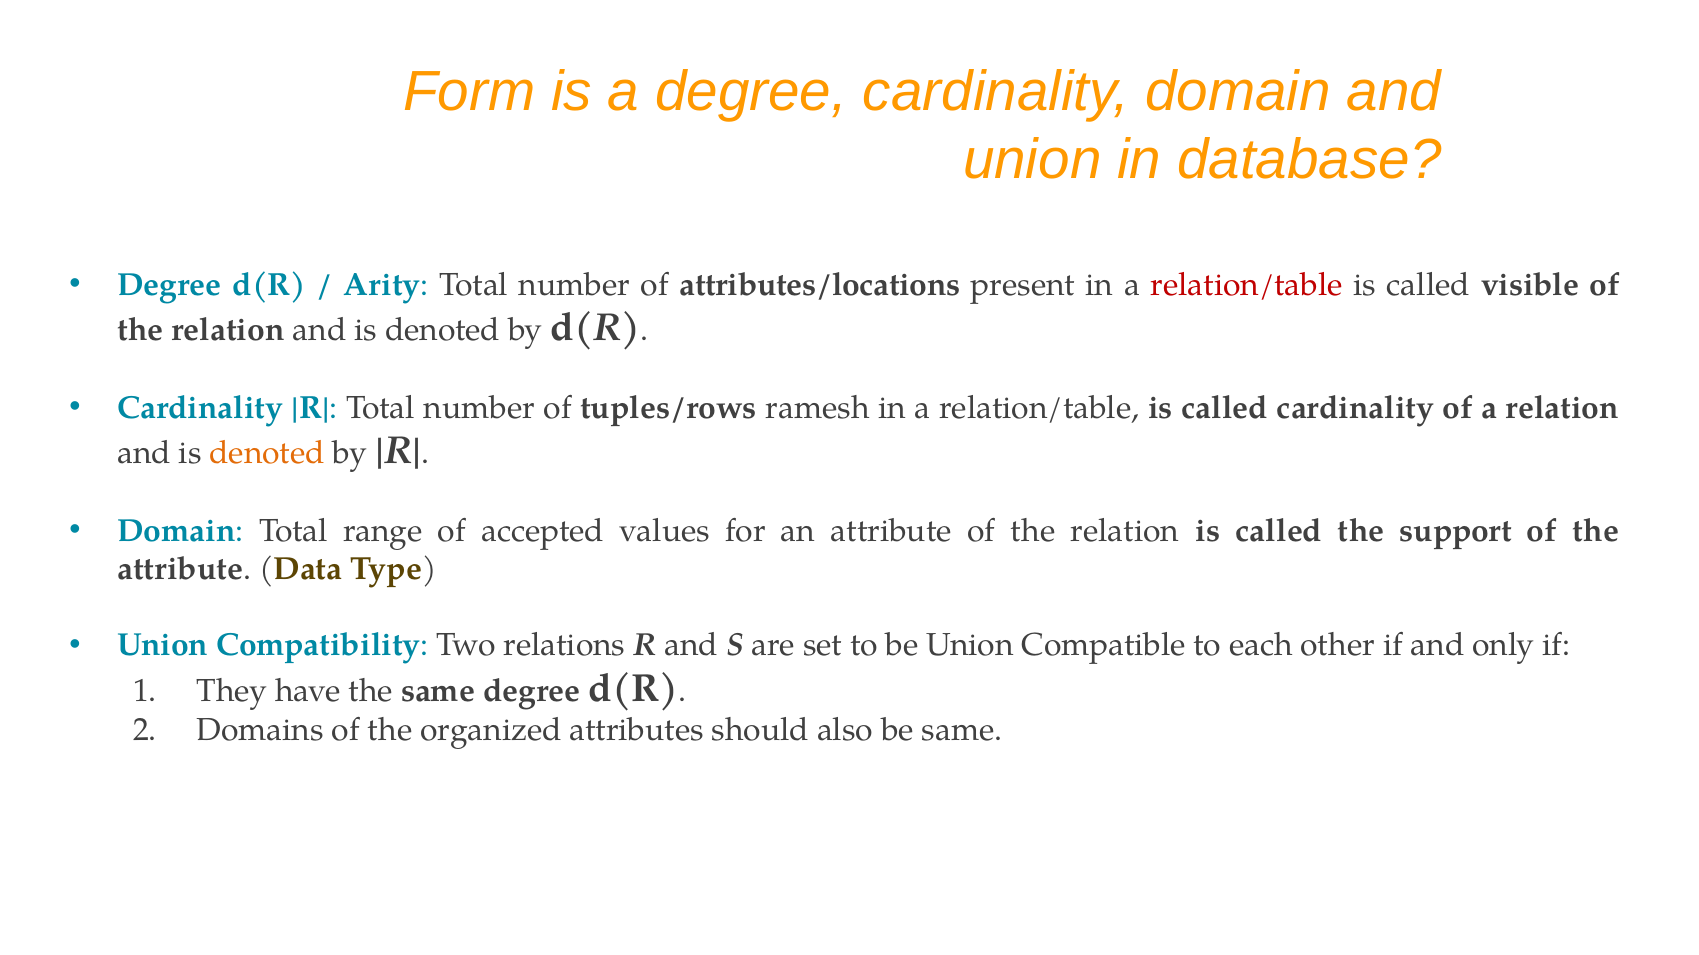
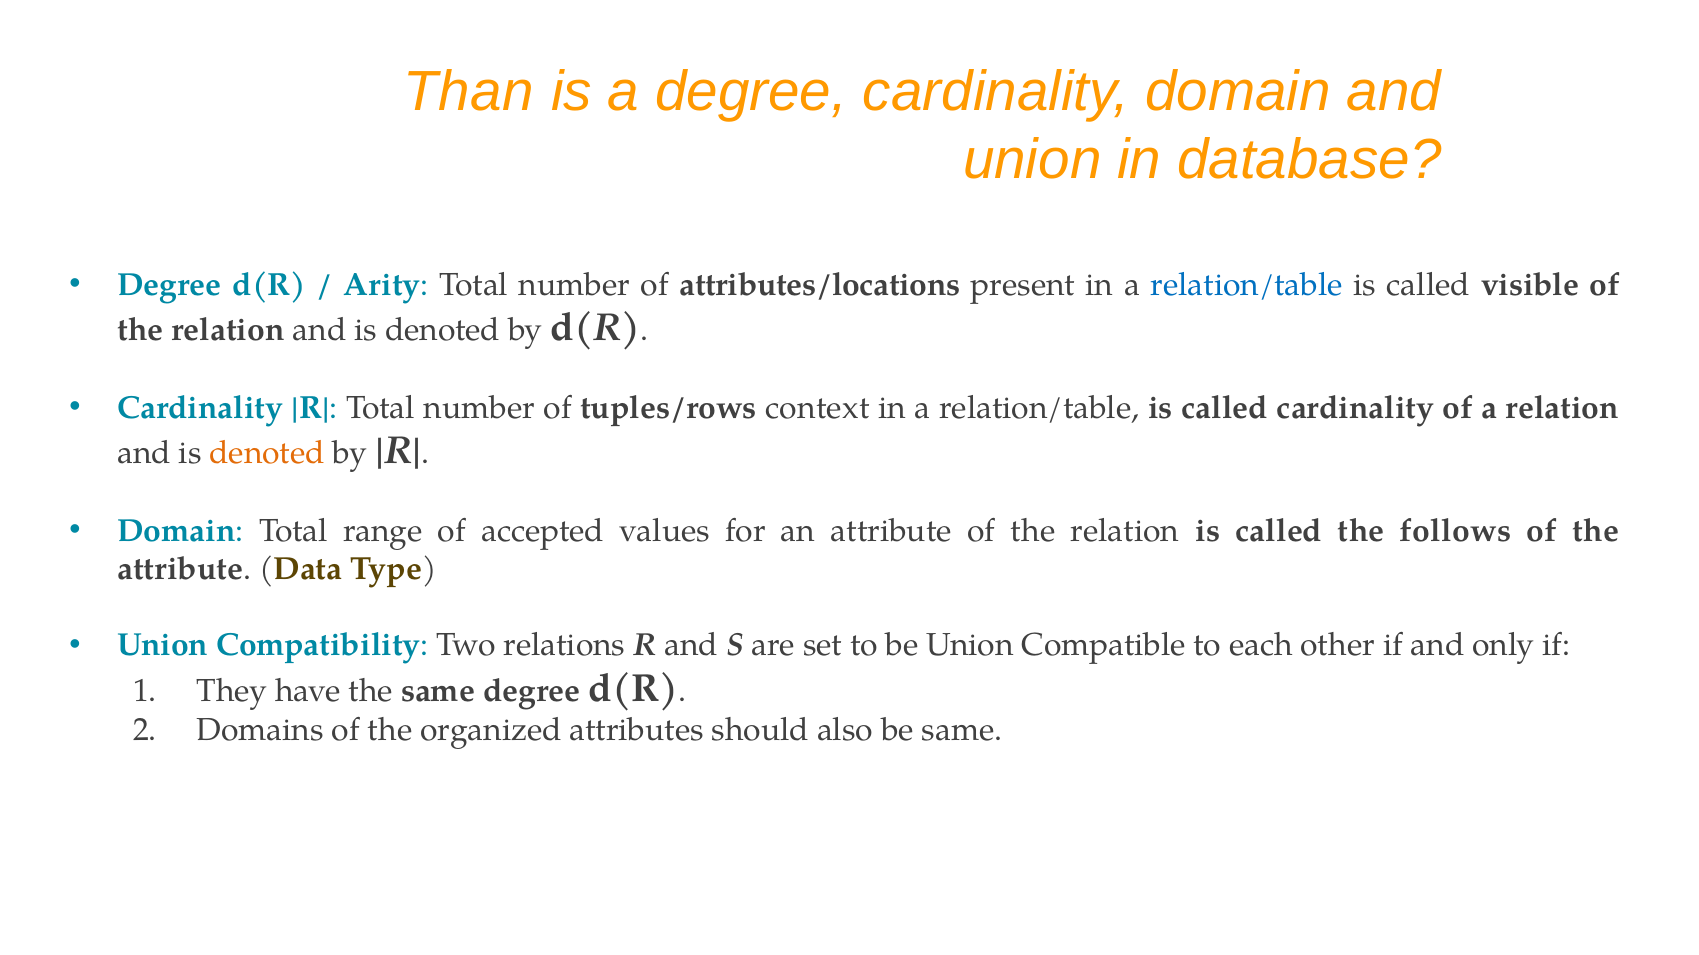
Form: Form -> Than (469, 92)
relation/table colour: red -> blue (1247, 285)
ramesh: ramesh -> context (818, 408)
support: support -> follows (1456, 531)
